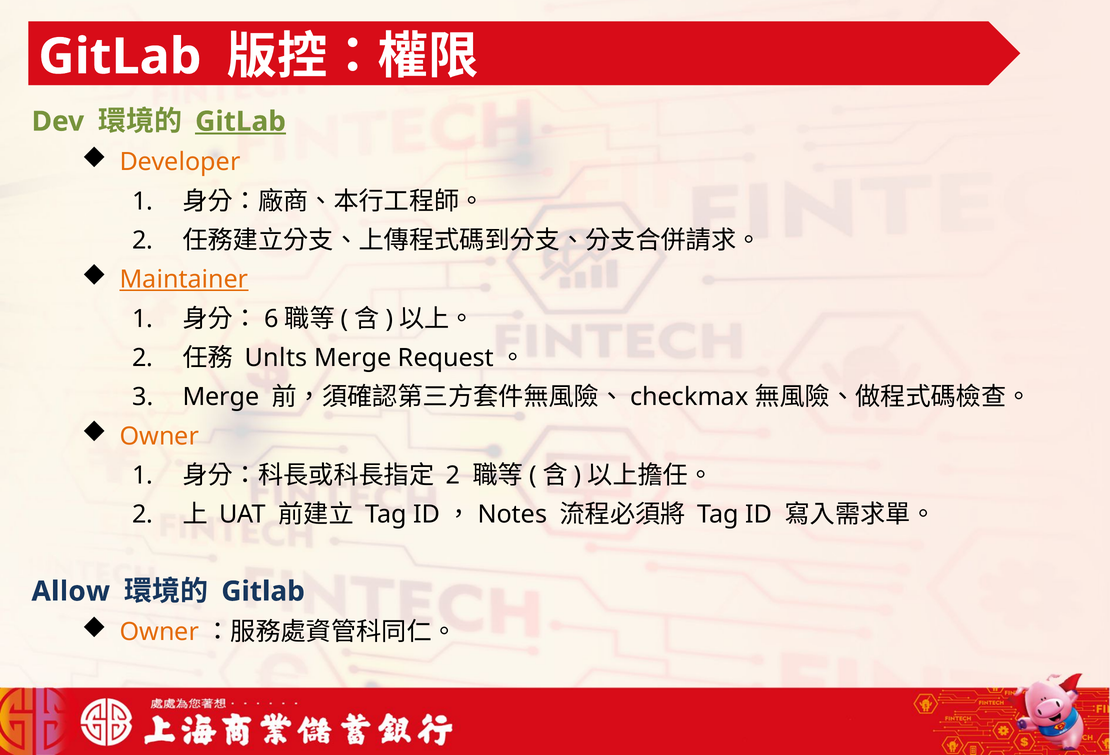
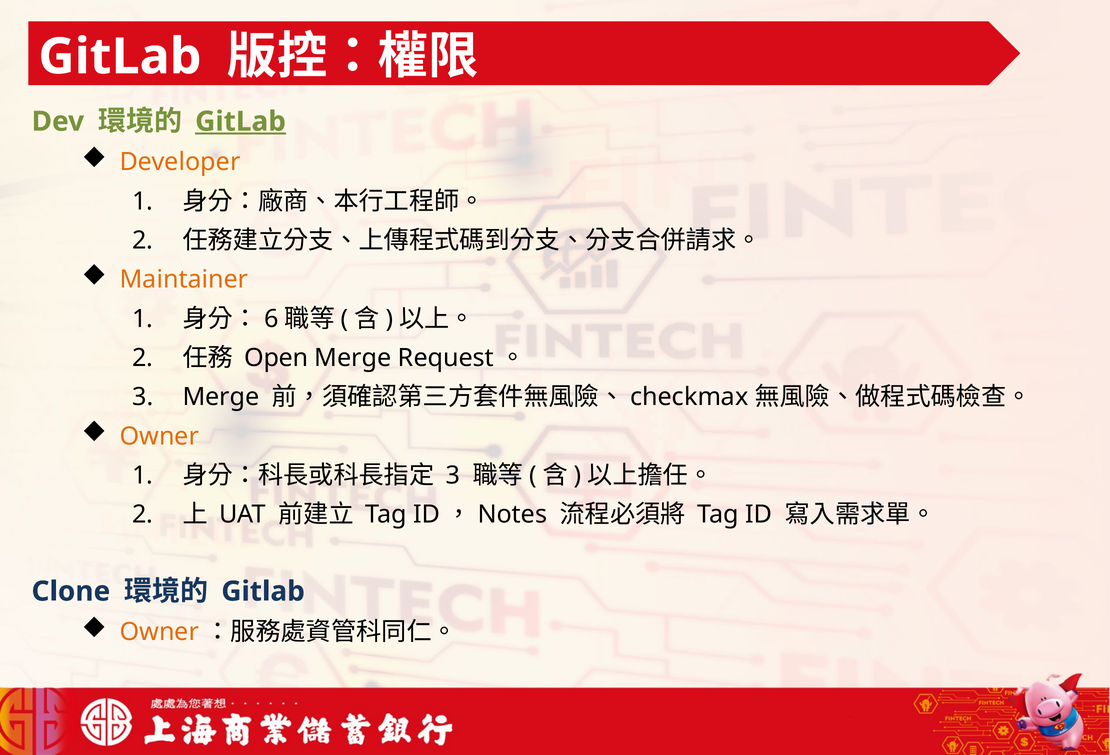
Maintainer underline: present -> none (184, 280)
Unlts: Unlts -> Open (276, 358)
2: 2 -> 3 (453, 476)
Allow: Allow -> Clone (71, 592)
